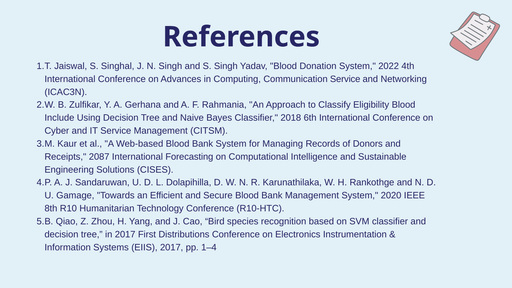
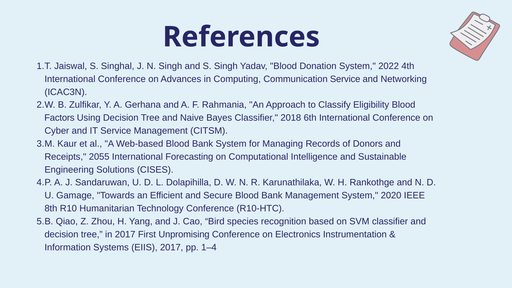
Include: Include -> Factors (59, 118)
2087: 2087 -> 2055 (99, 157)
Distributions: Distributions -> Unpromising (184, 234)
